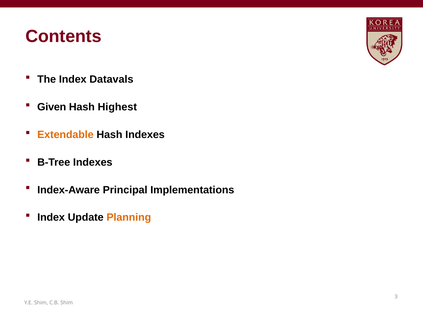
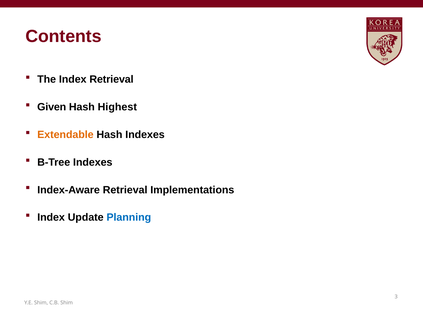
Index Datavals: Datavals -> Retrieval (112, 80)
Index-Aware Principal: Principal -> Retrieval (125, 190)
Planning colour: orange -> blue (129, 218)
